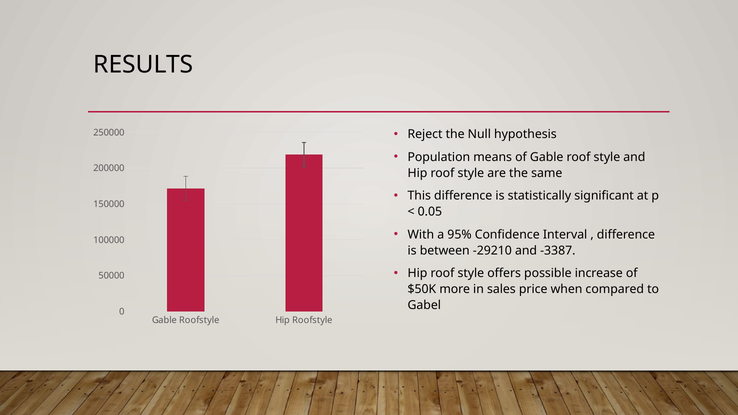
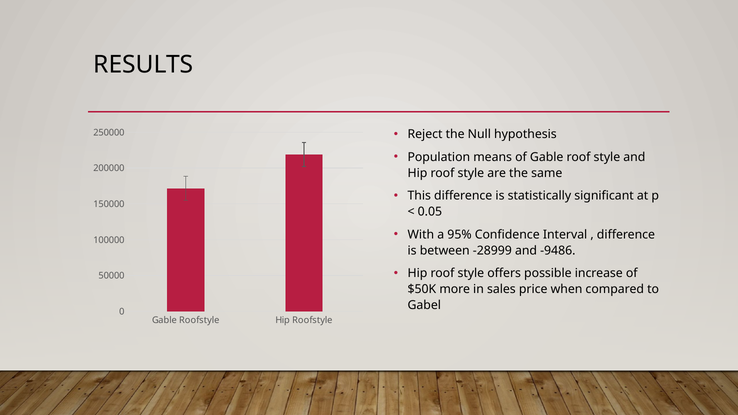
-29210: -29210 -> -28999 (492, 251)
-3387: -3387 -> -9486 (558, 251)
